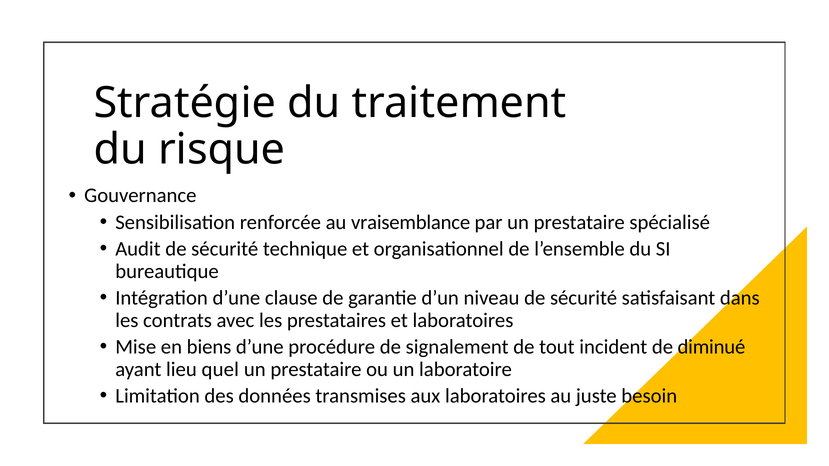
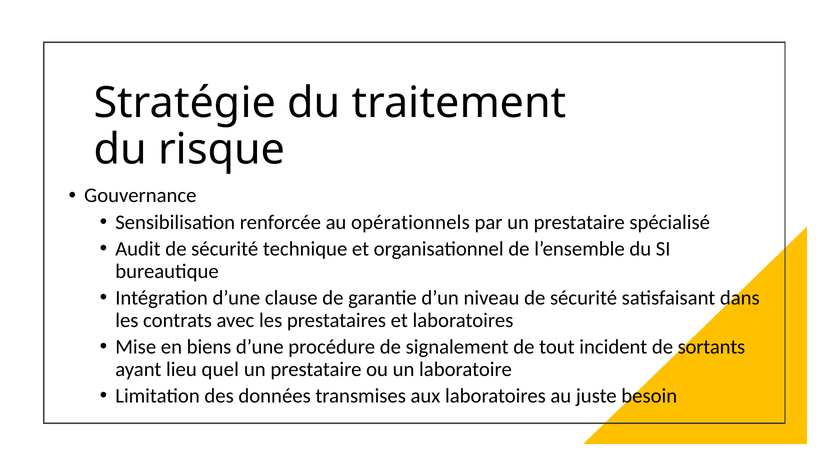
vraisemblance: vraisemblance -> opérationnels (410, 222)
diminué: diminué -> sortants (711, 347)
